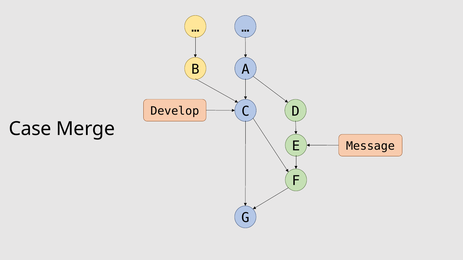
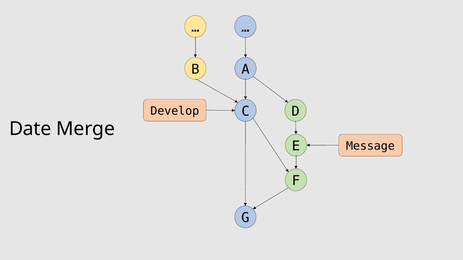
Case: Case -> Date (30, 129)
